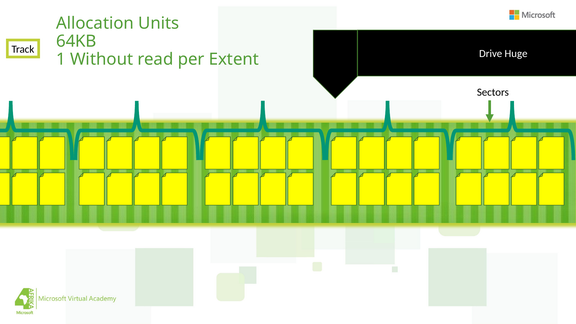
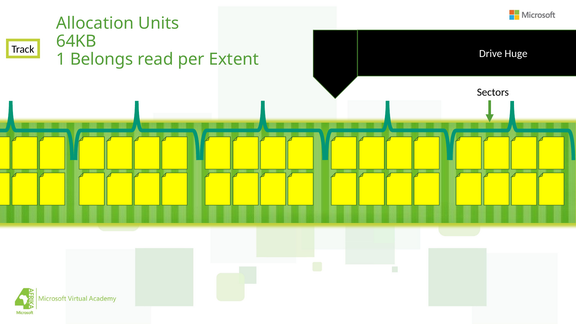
Without: Without -> Belongs (102, 59)
